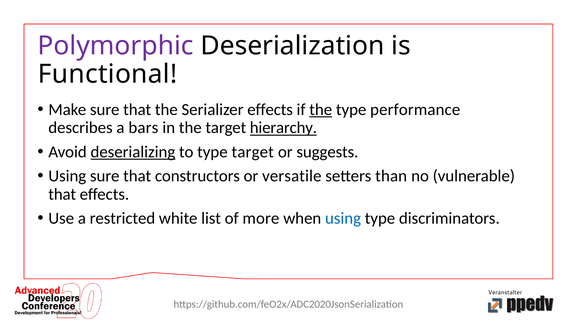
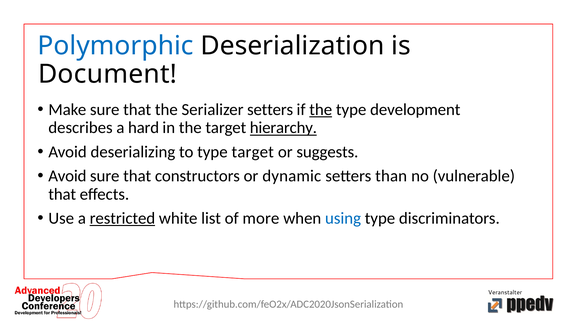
Polymorphic colour: purple -> blue (116, 46)
Functional: Functional -> Document (108, 74)
Serializer effects: effects -> setters (270, 110)
performance: performance -> development (415, 110)
bars: bars -> hard (144, 128)
deserializing underline: present -> none (133, 152)
Using: Using -> Avoid (67, 176)
versatile: versatile -> dynamic (292, 176)
restricted underline: none -> present (122, 219)
